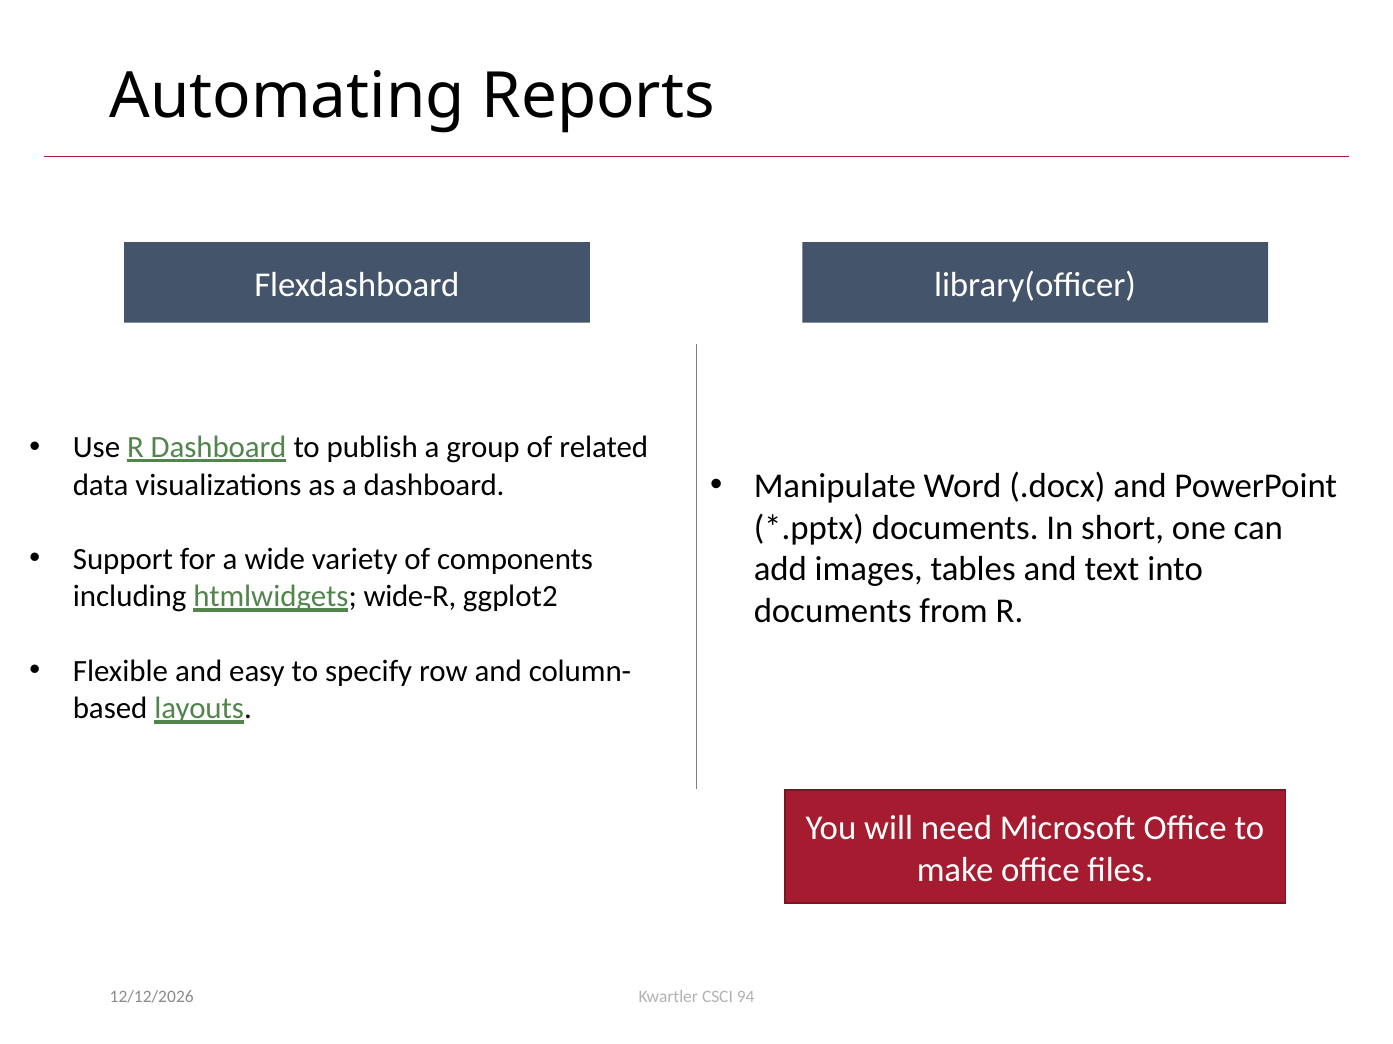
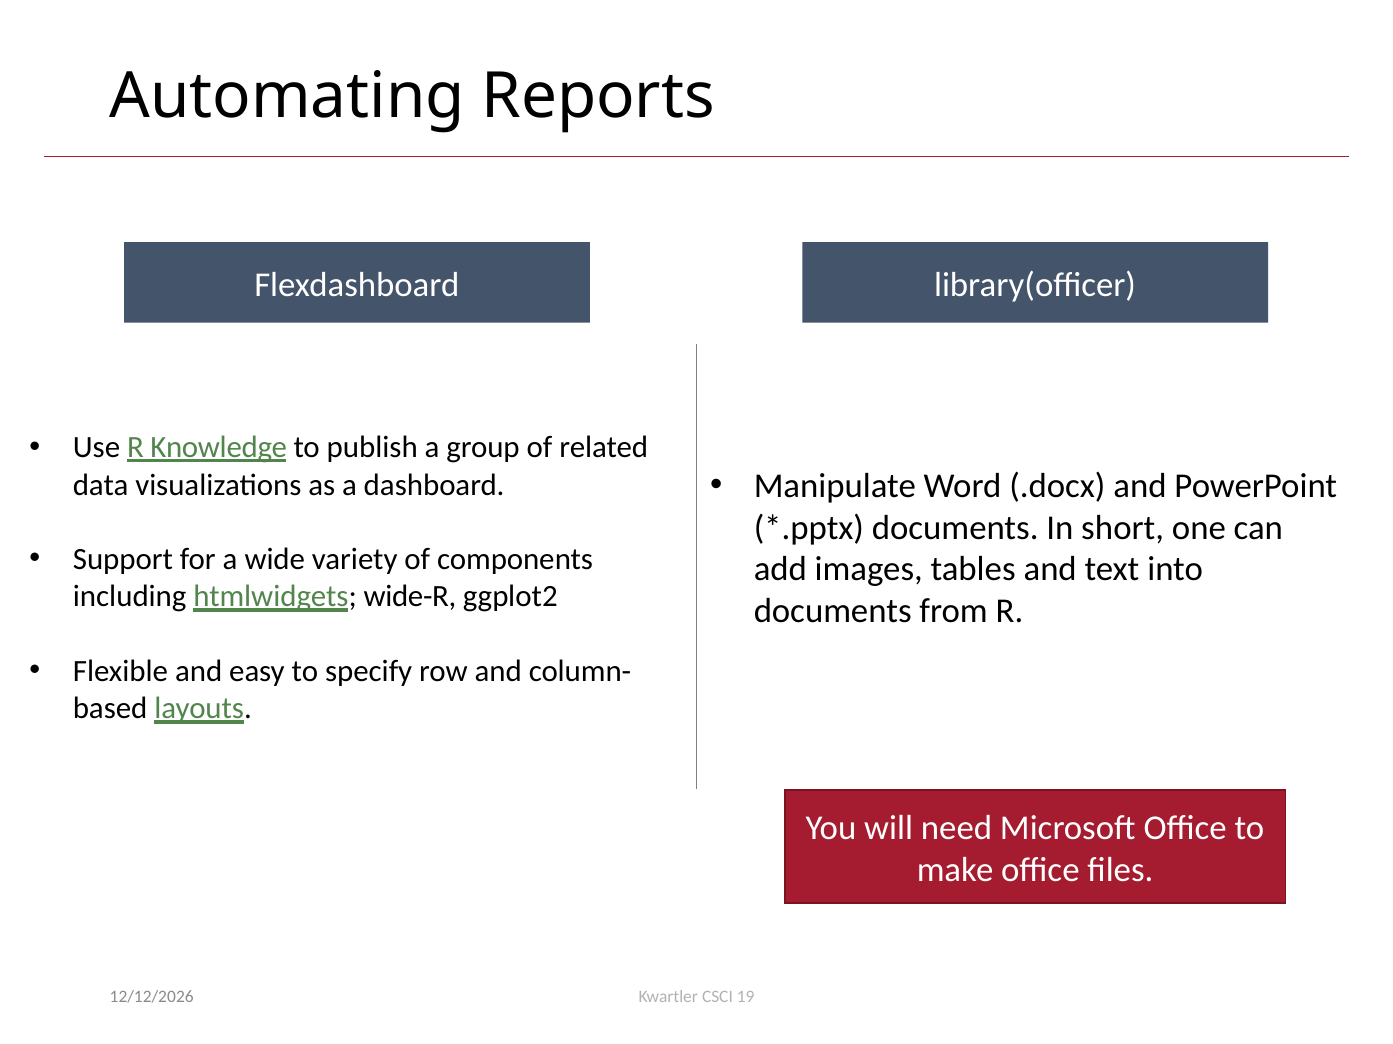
R Dashboard: Dashboard -> Knowledge (219, 448)
94: 94 -> 19 (746, 997)
